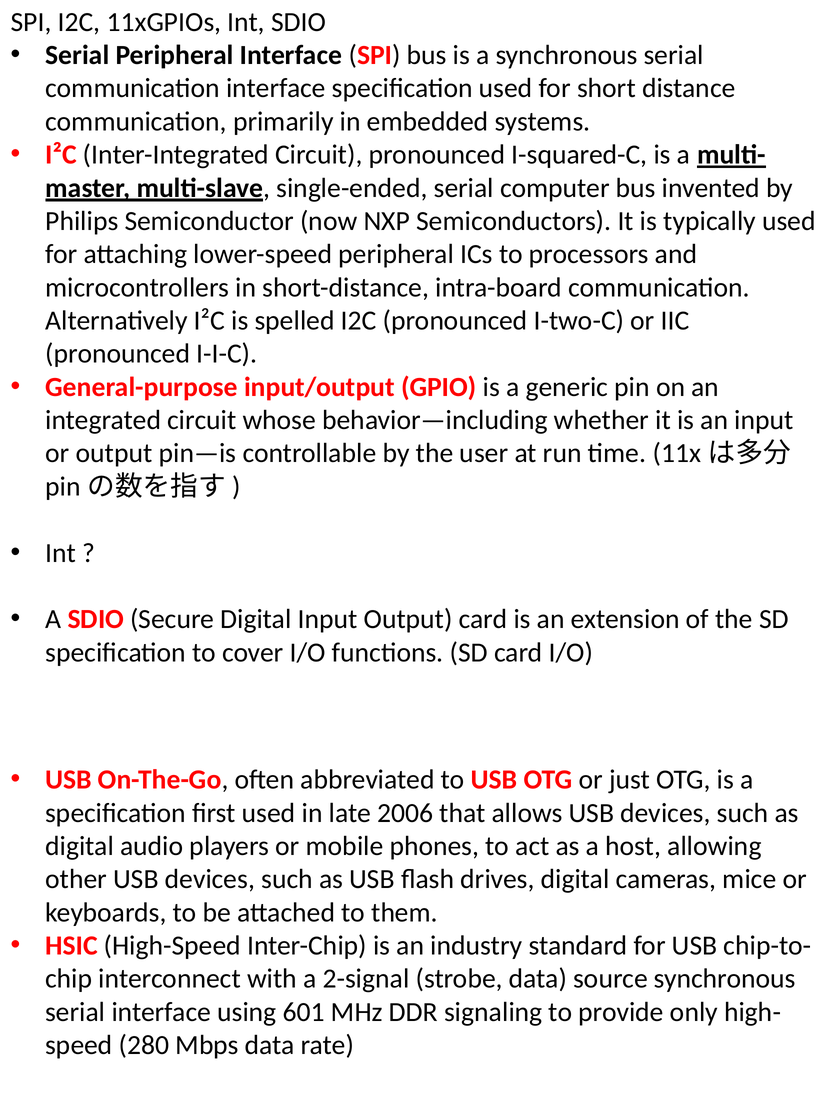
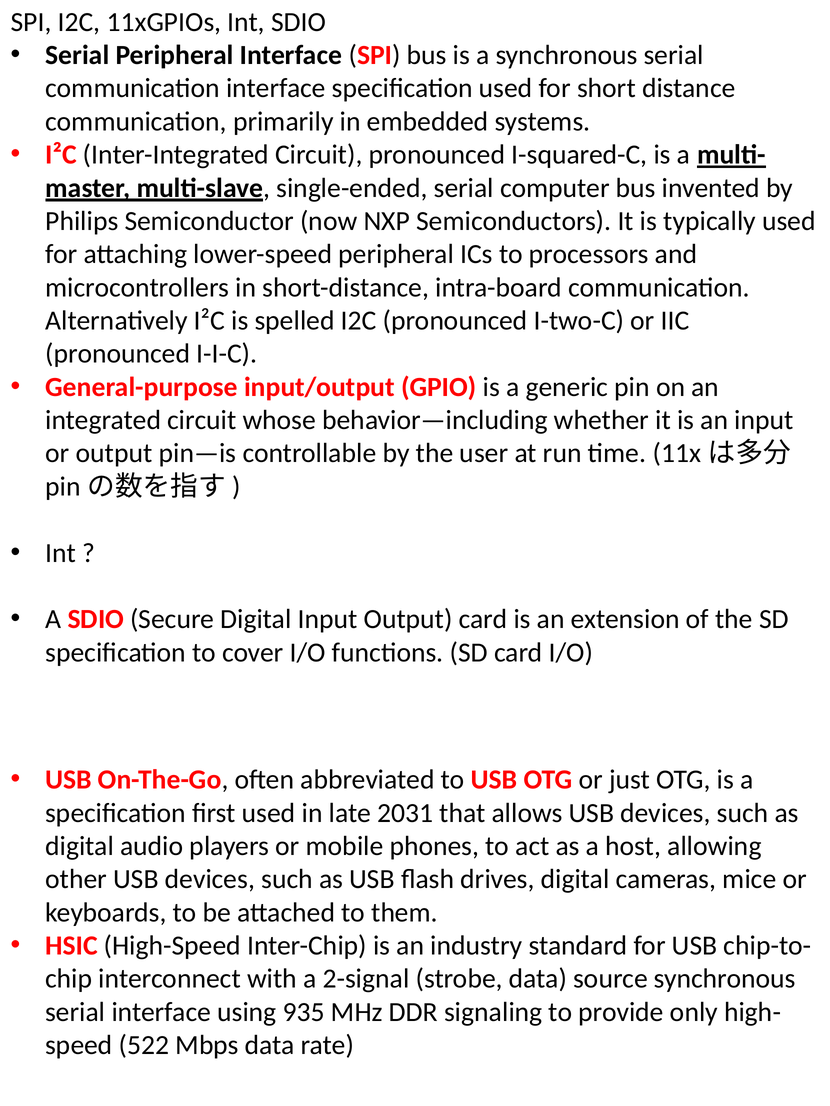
2006: 2006 -> 2031 (405, 813)
601: 601 -> 935 (304, 1013)
280: 280 -> 522 (144, 1046)
